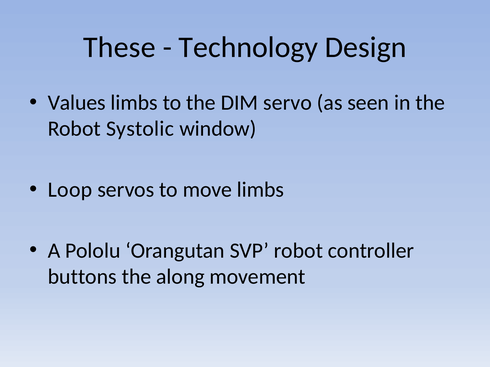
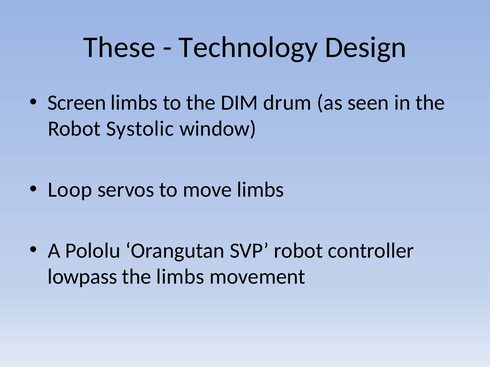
Values: Values -> Screen (77, 103)
servo: servo -> drum (287, 103)
buttons: buttons -> lowpass (82, 277)
the along: along -> limbs (180, 277)
